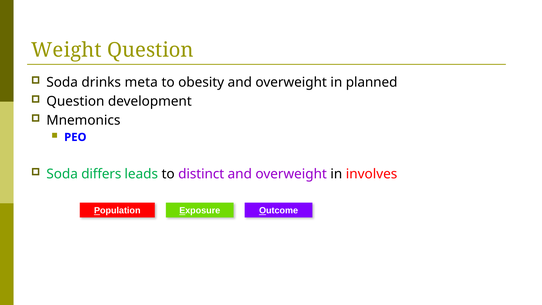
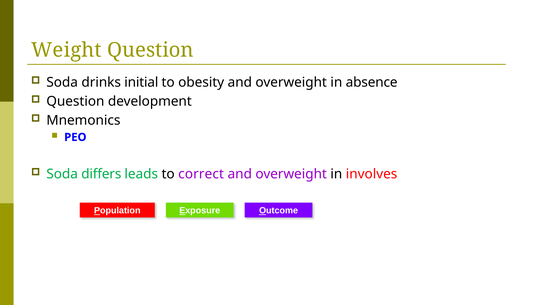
meta: meta -> initial (141, 82)
planned: planned -> absence (372, 82)
distinct: distinct -> correct (201, 174)
